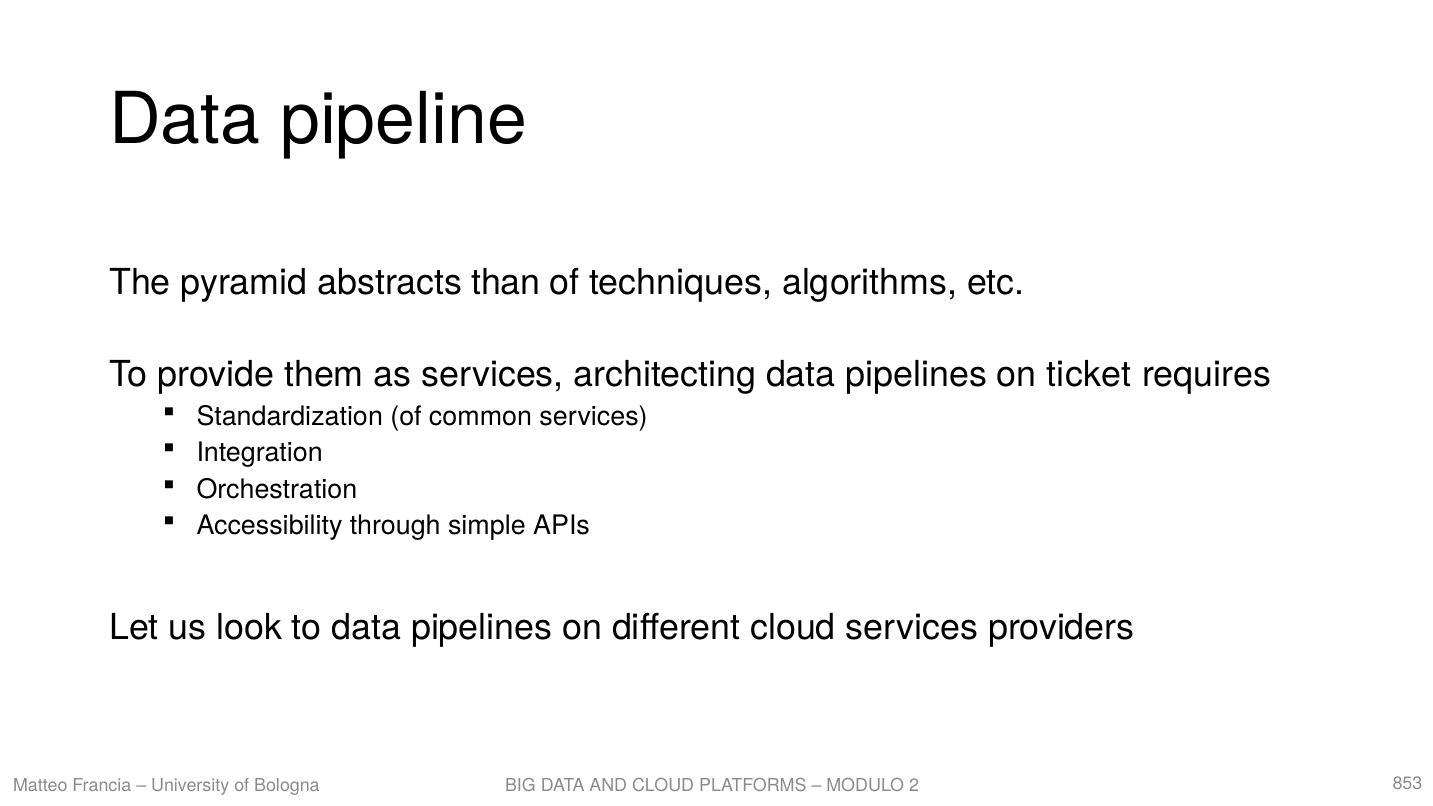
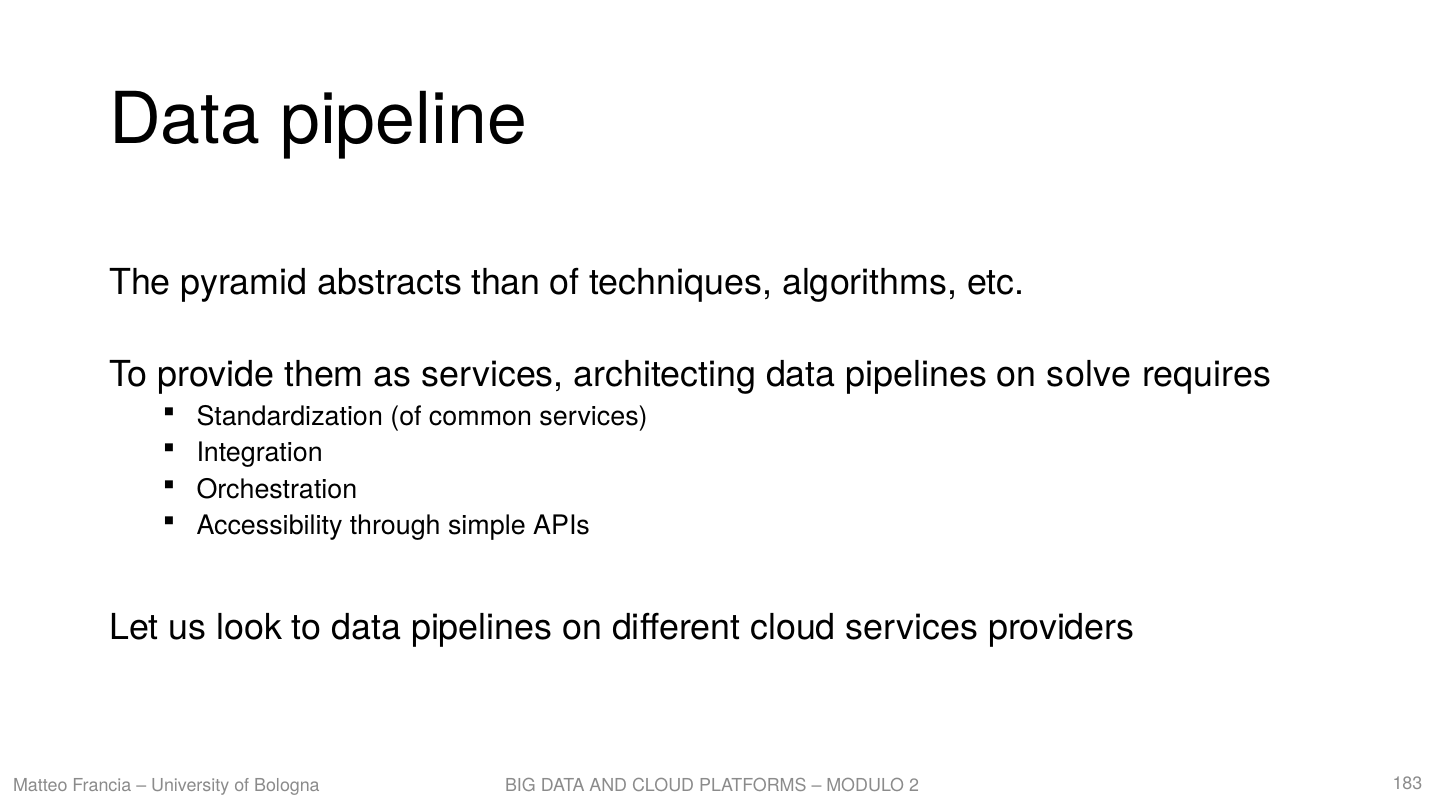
ticket: ticket -> solve (1089, 375)
853: 853 -> 183 (1407, 784)
